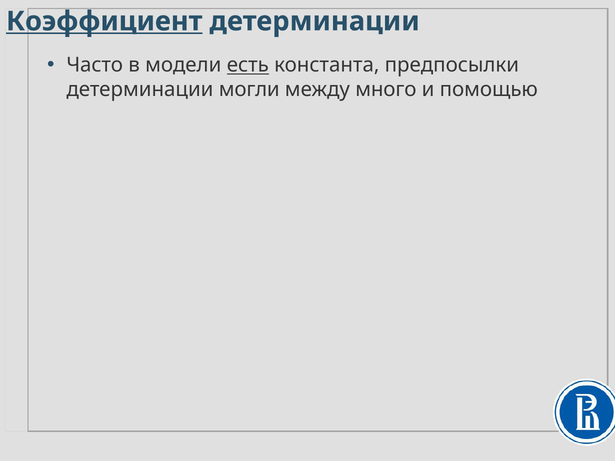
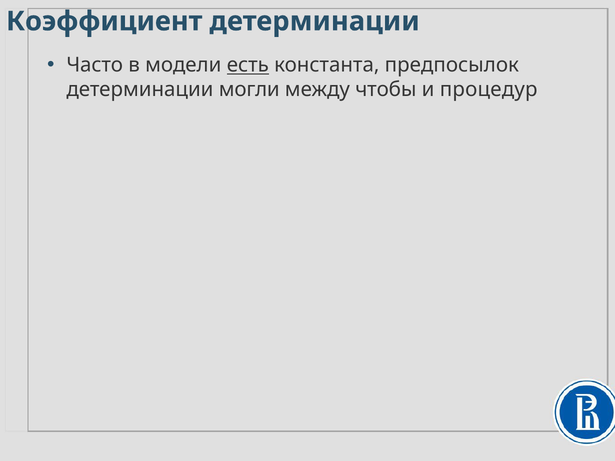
Коэффициент underline: present -> none (104, 21)
предпосылки: предпосылки -> предпосылок (452, 65)
много: много -> чтобы (386, 90)
помощью: помощью -> процедур (489, 90)
